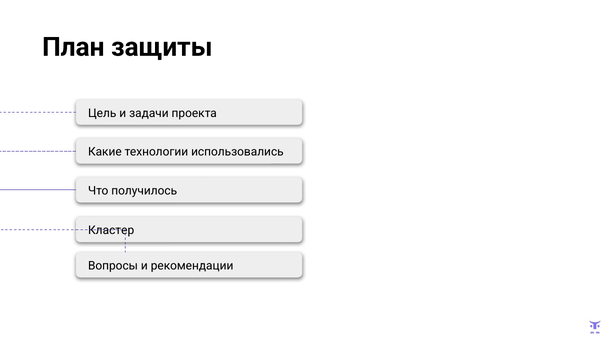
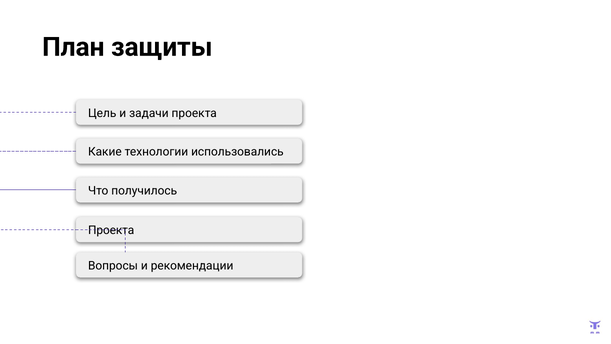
Кластер: Кластер -> Проекта (111, 230)
